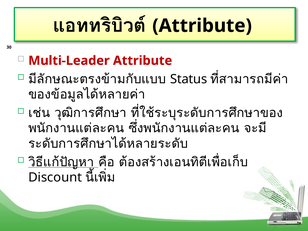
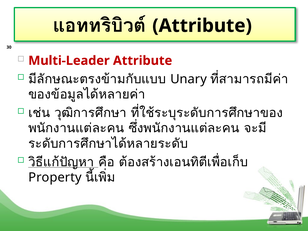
Status: Status -> Unary (189, 79)
Discount: Discount -> Property (55, 177)
